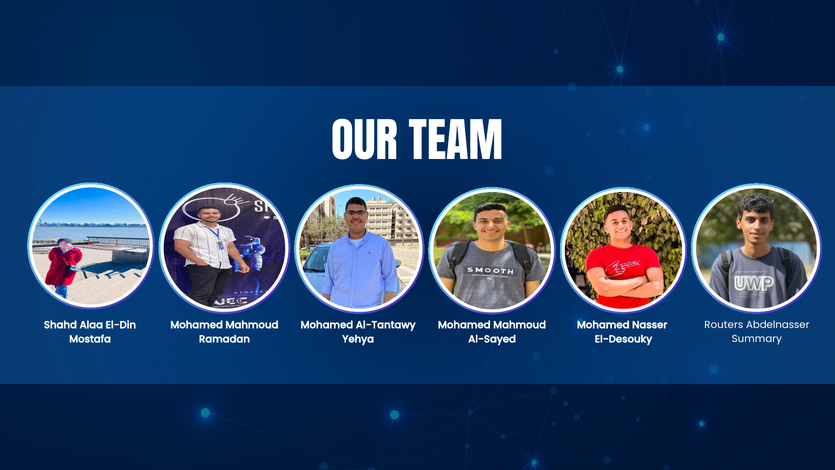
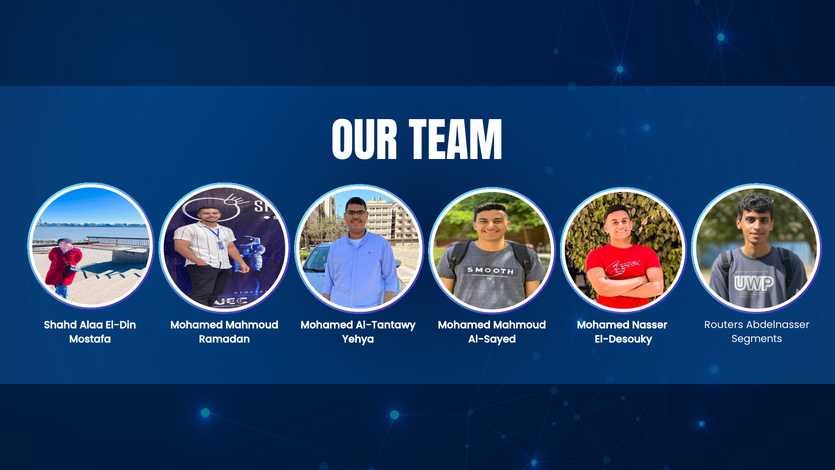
Summary: Summary -> Segments (757, 339)
